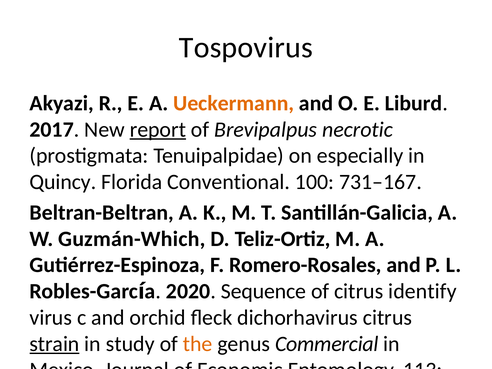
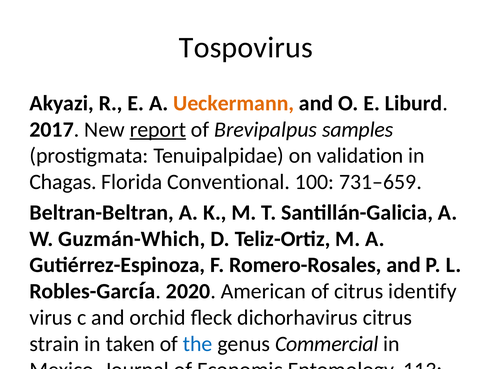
necrotic: necrotic -> samples (358, 129)
especially: especially -> validation (360, 156)
Quincy: Quincy -> Chagas (63, 182)
731–167: 731–167 -> 731–659 (380, 182)
2020 Sequence: Sequence -> American (263, 291)
strain underline: present -> none (54, 344)
study: study -> taken (130, 344)
the colour: orange -> blue (198, 344)
